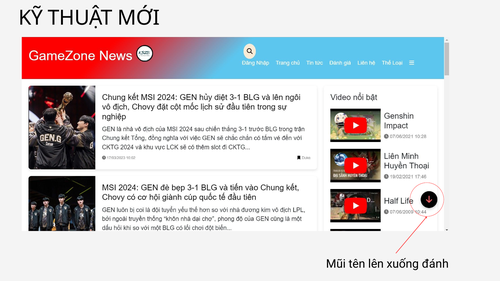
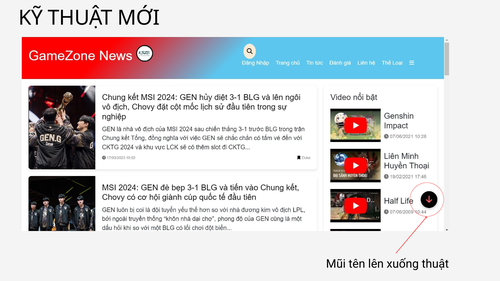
xuống đánh: đánh -> thuật (435, 264)
